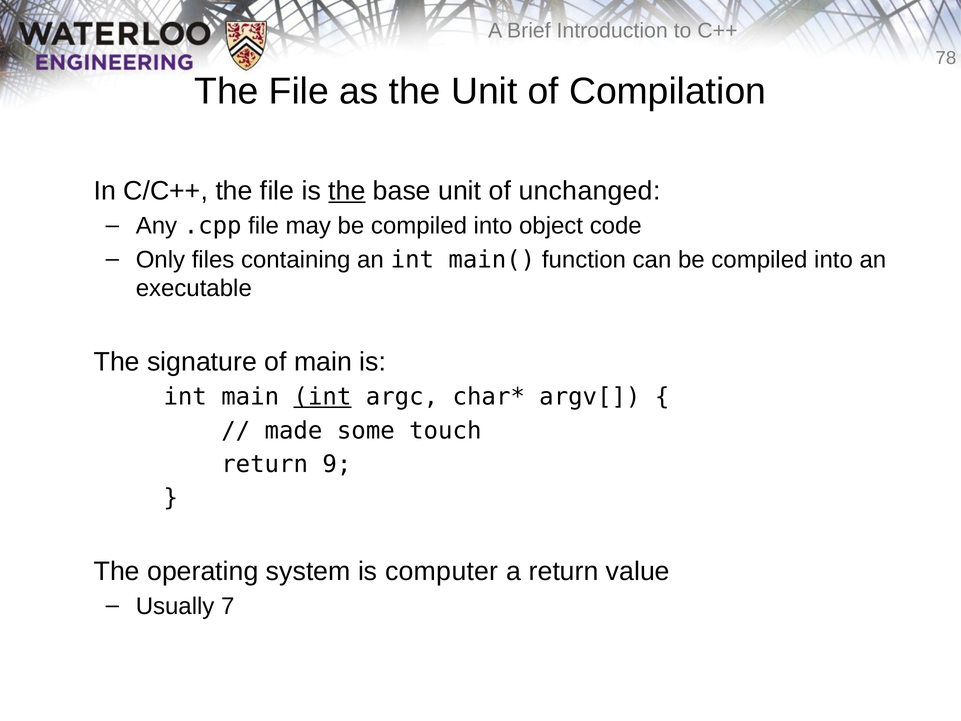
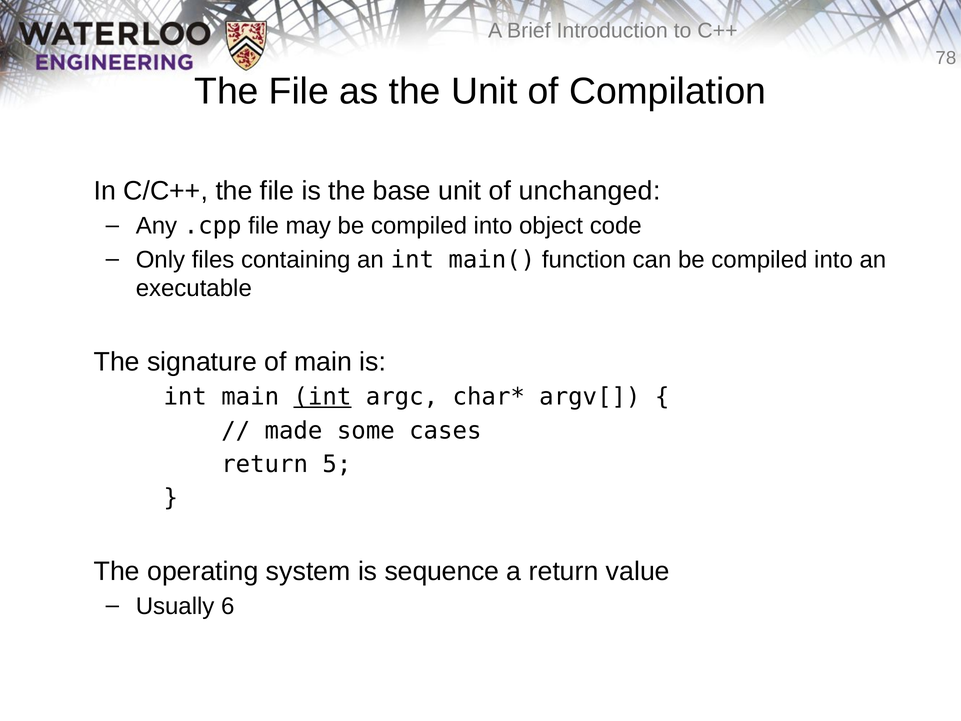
the underline: present -> none (347, 191)
touch: touch -> cases (445, 430)
9: 9 -> 5 (337, 464)
computer: computer -> sequence (442, 571)
7: 7 -> 6 (228, 606)
